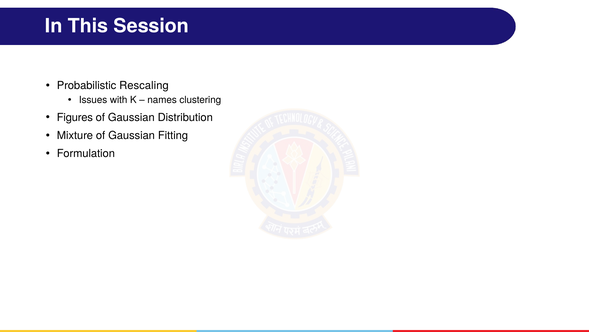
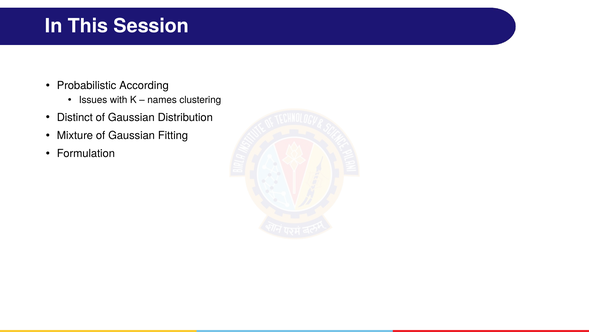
Rescaling: Rescaling -> According (144, 85)
Figures: Figures -> Distinct (75, 117)
